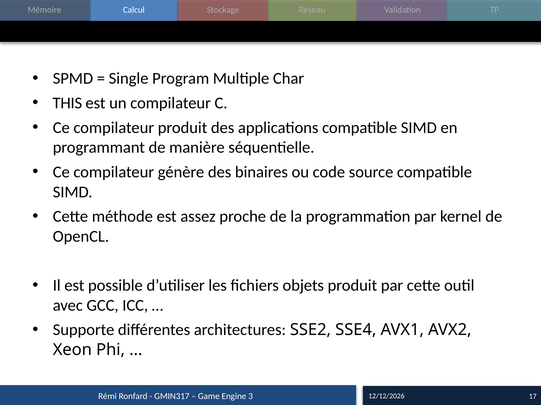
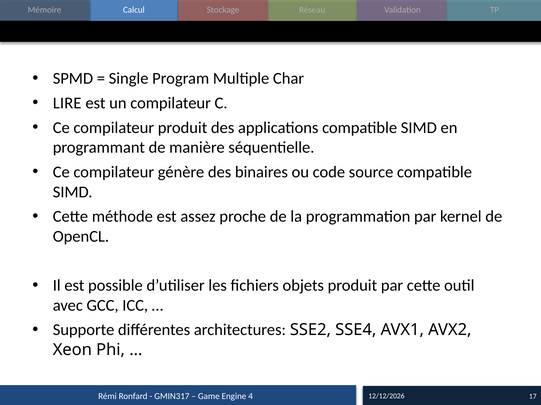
THIS: THIS -> LIRE (67, 103)
3: 3 -> 4 (251, 397)
